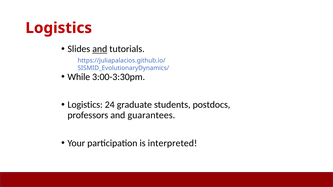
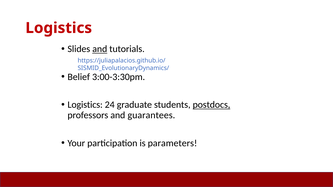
While: While -> Belief (79, 77)
postdocs underline: none -> present (211, 105)
interpreted: interpreted -> parameters (172, 143)
